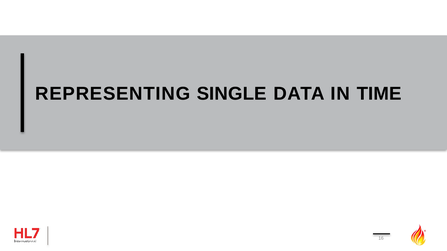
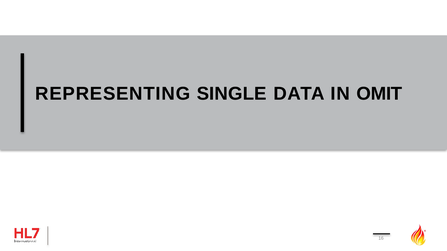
TIME: TIME -> OMIT (379, 94)
